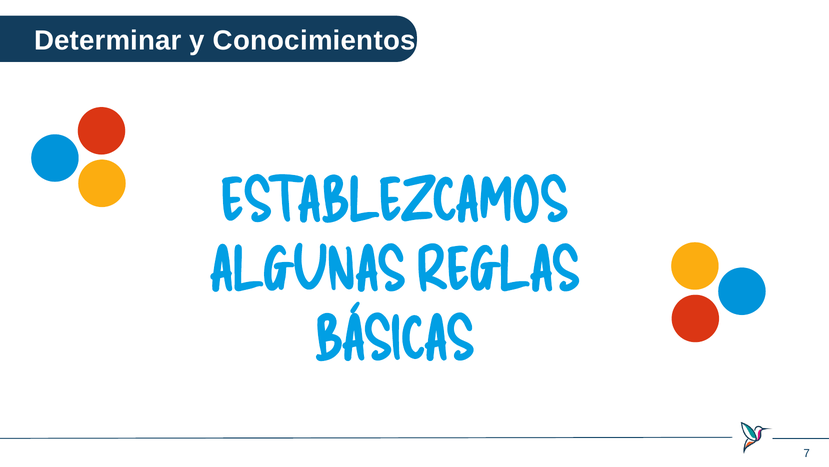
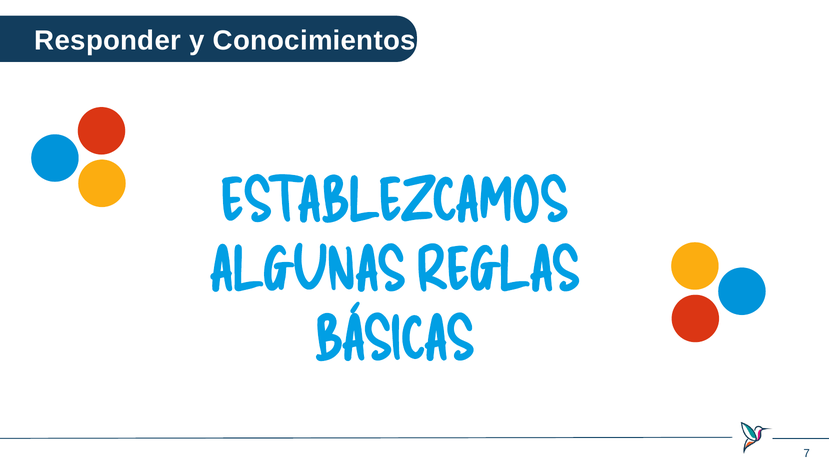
Determinar: Determinar -> Responder (108, 41)
